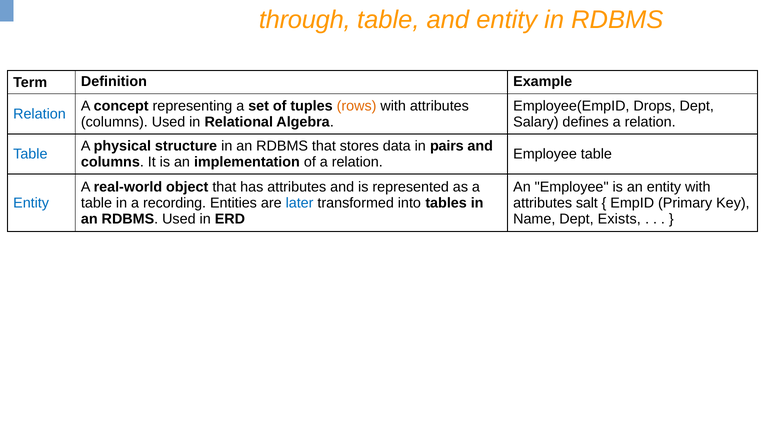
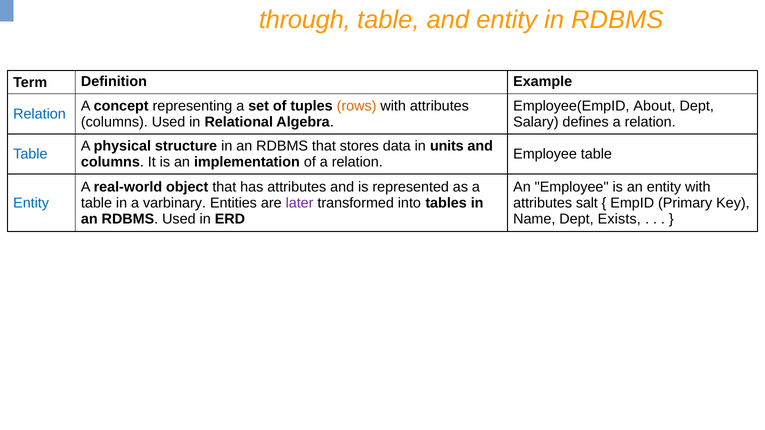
Drops: Drops -> About (654, 106)
pairs: pairs -> units (447, 146)
recording: recording -> varbinary (175, 203)
later colour: blue -> purple (300, 203)
